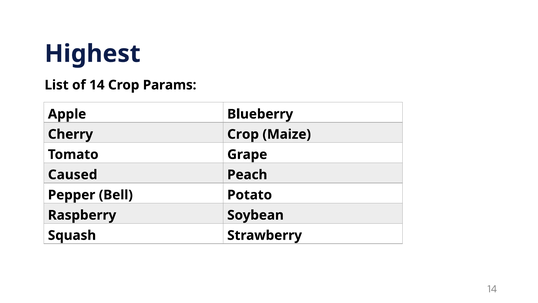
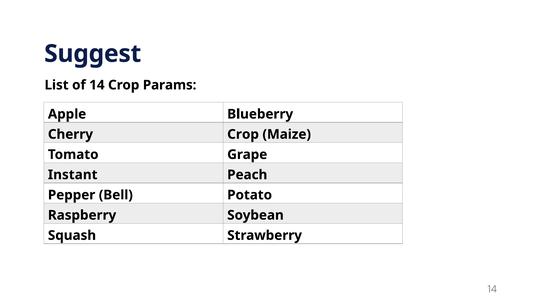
Highest: Highest -> Suggest (93, 54)
Caused: Caused -> Instant (73, 175)
